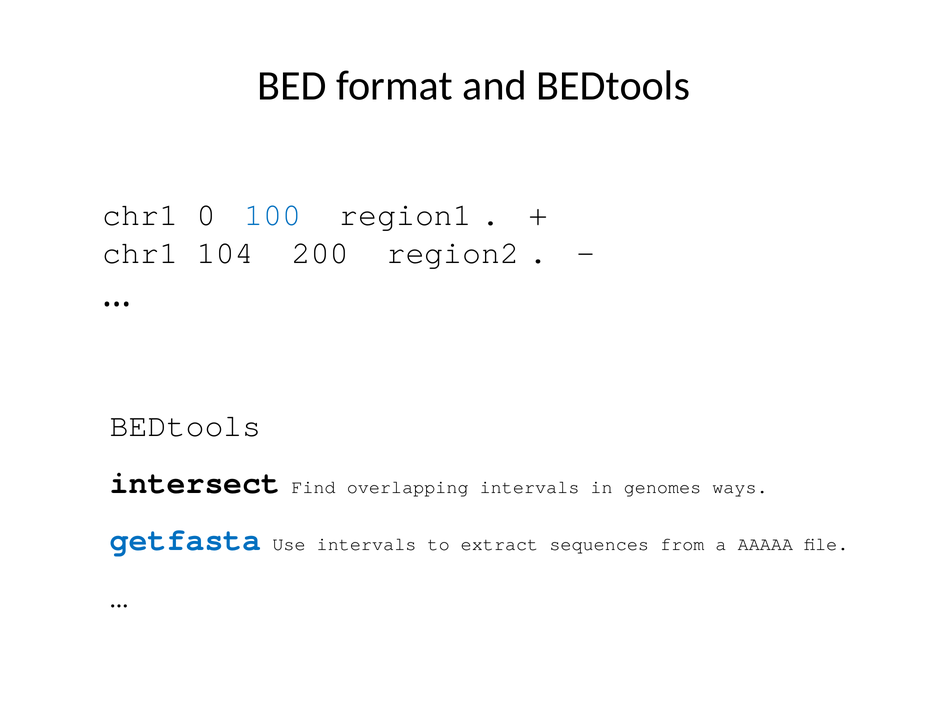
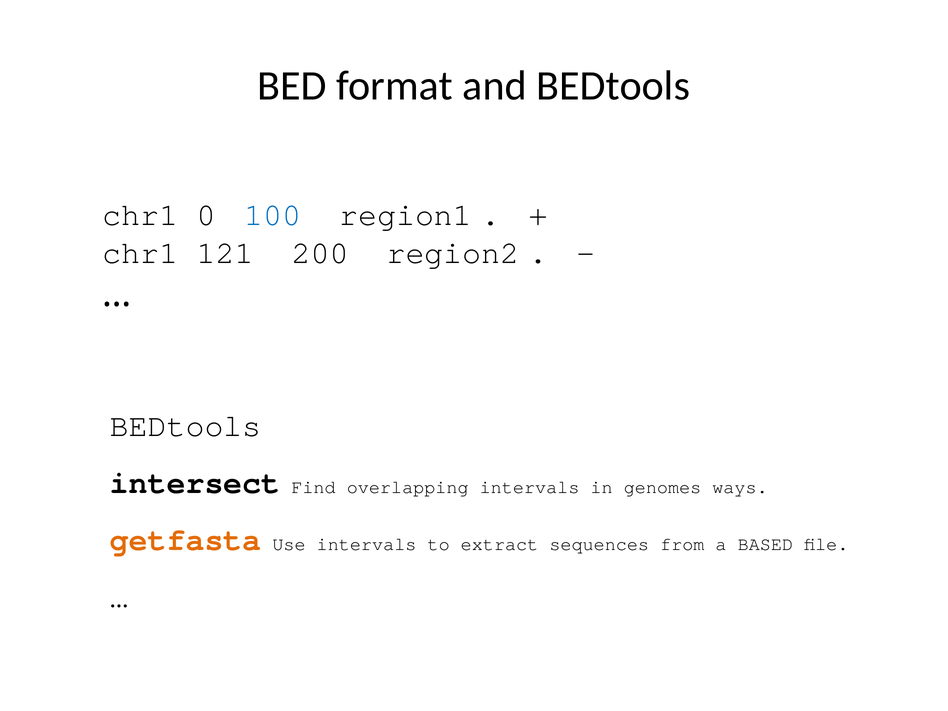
104: 104 -> 121 (225, 253)
getfasta colour: blue -> orange (186, 540)
AAAAA: AAAAA -> BASED (765, 544)
